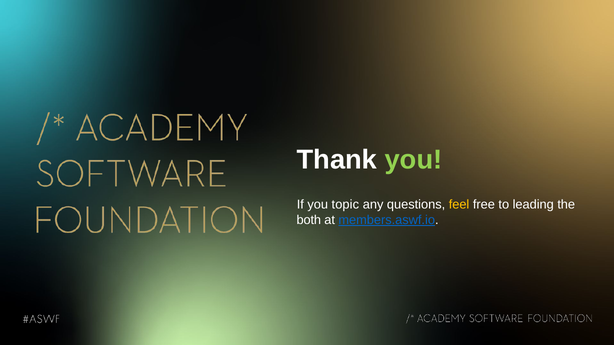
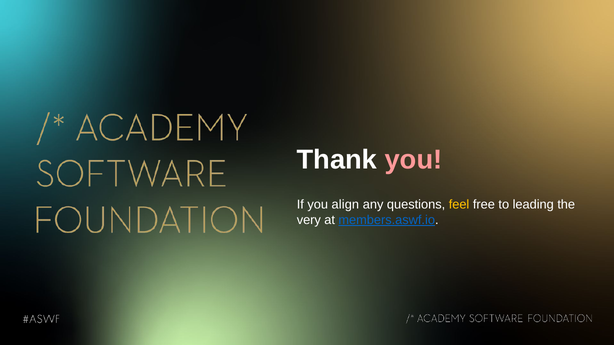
you colour: light green -> pink (414, 160)
topic: topic -> align (345, 205)
both: both -> very (309, 220)
